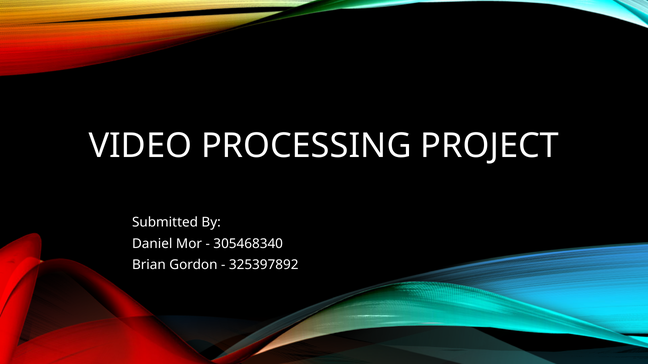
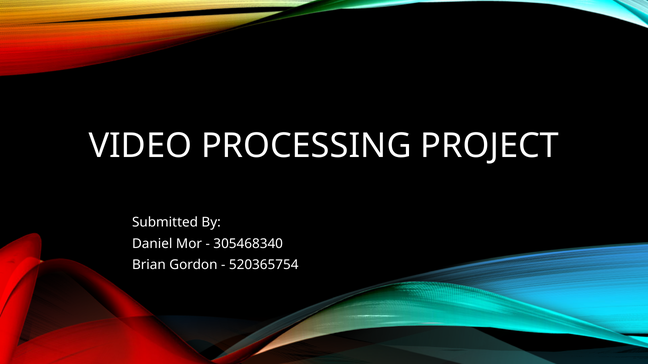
325397892: 325397892 -> 520365754 (264, 265)
